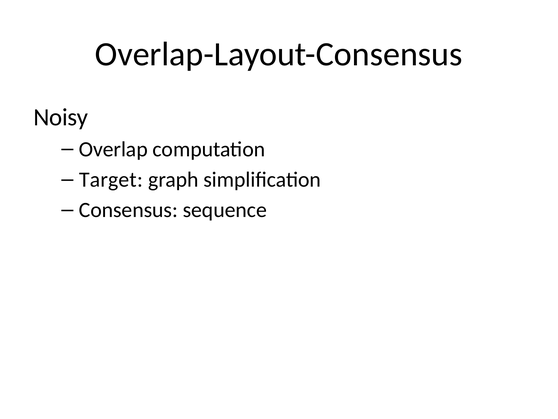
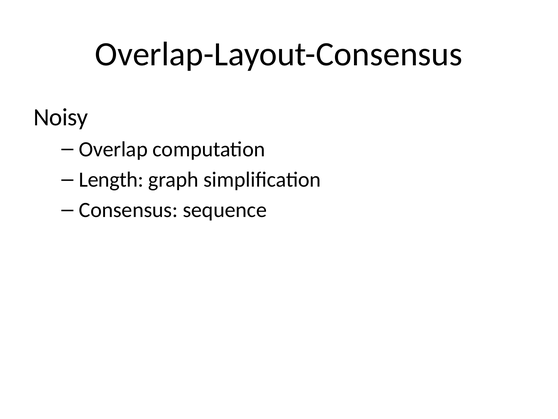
Target: Target -> Length (111, 180)
